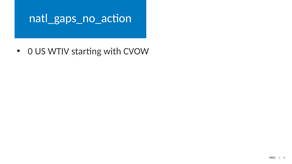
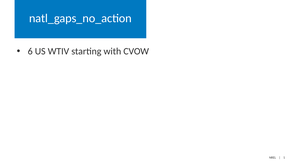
0: 0 -> 6 (30, 51)
